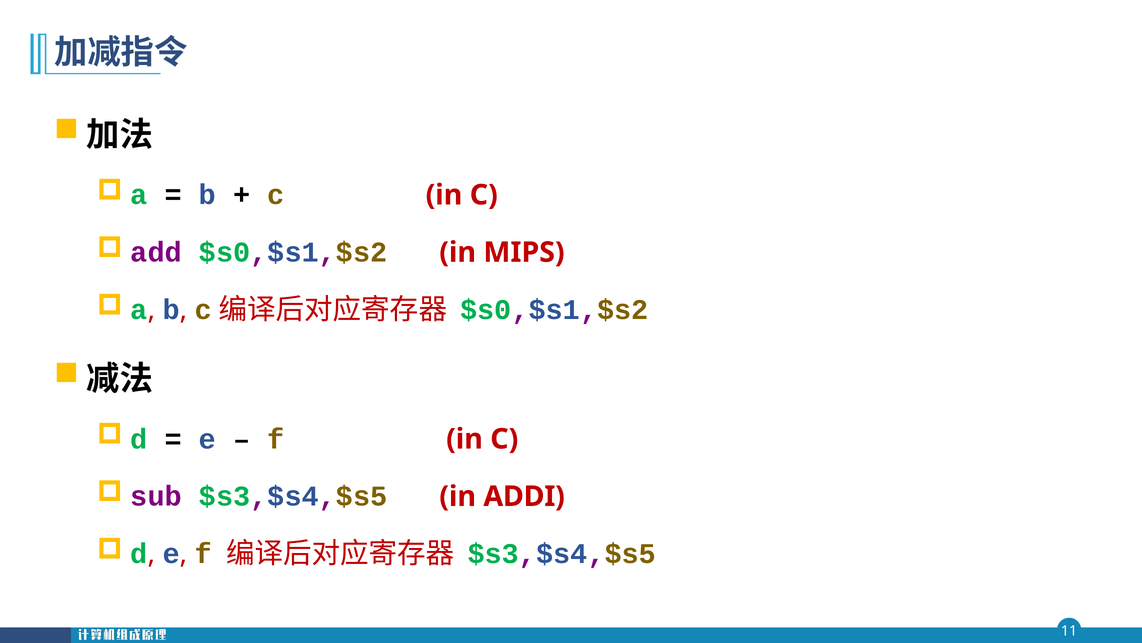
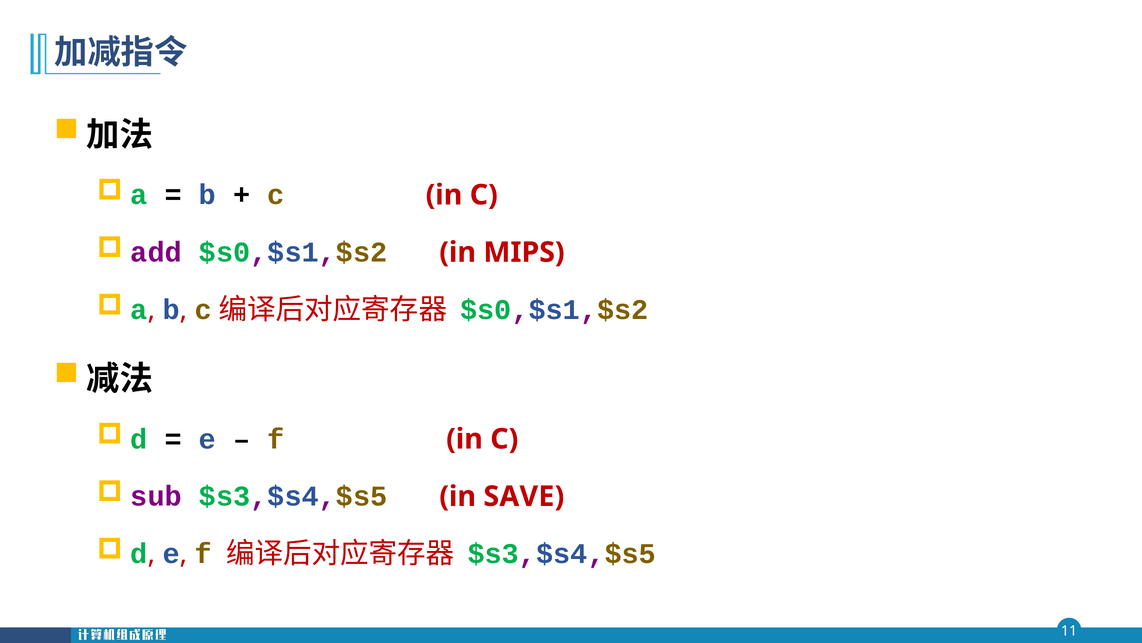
ADDI: ADDI -> SAVE (524, 496)
